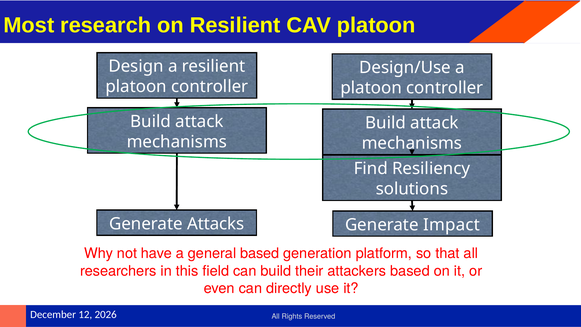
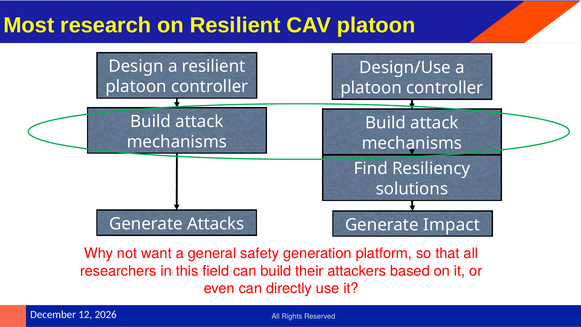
have: have -> want (156, 253)
general based: based -> safety (260, 253)
